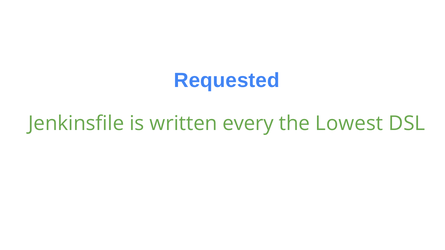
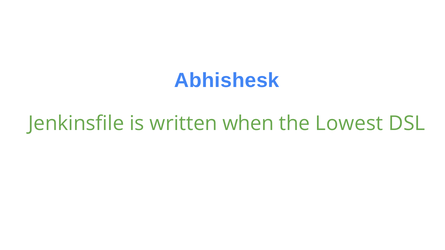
Requested: Requested -> Abhishesk (227, 81)
every: every -> when (248, 123)
